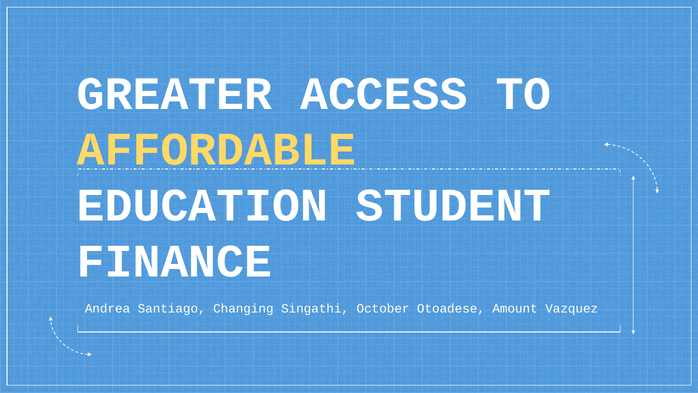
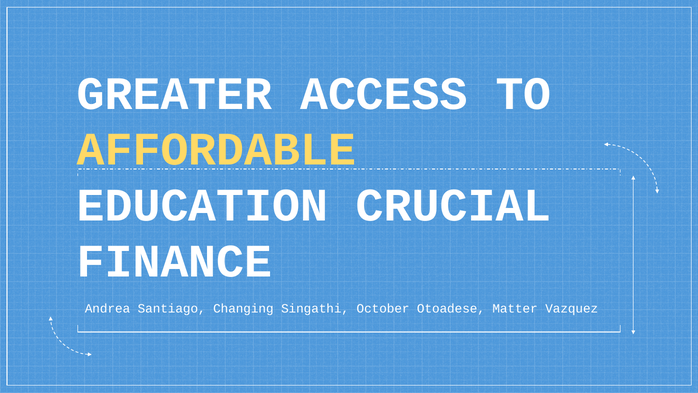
STUDENT: STUDENT -> CRUCIAL (454, 205)
Amount: Amount -> Matter (515, 308)
